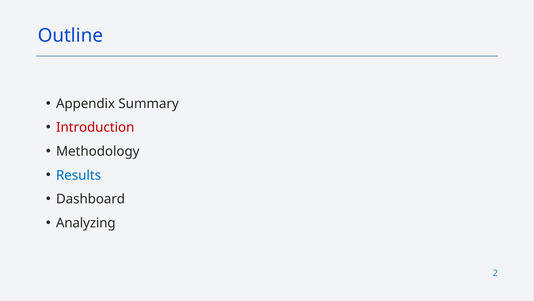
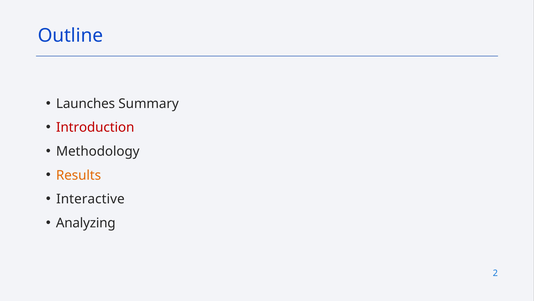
Appendix: Appendix -> Launches (86, 104)
Results colour: blue -> orange (79, 175)
Dashboard: Dashboard -> Interactive (90, 199)
